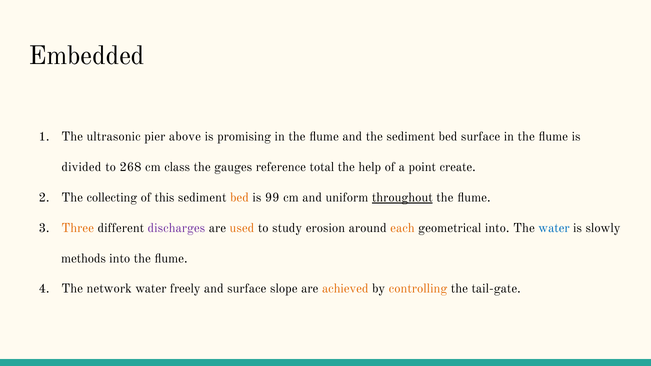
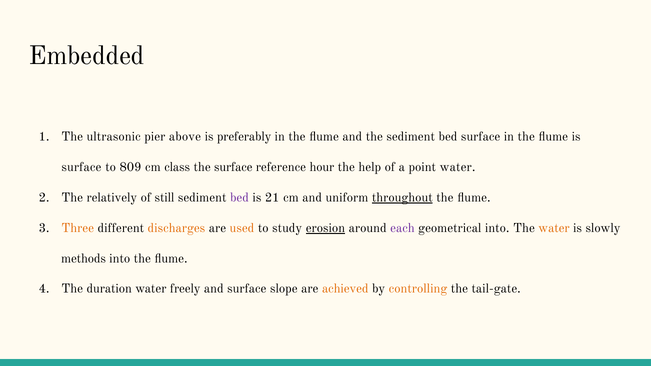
promising: promising -> preferably (244, 137)
divided: divided -> surface (81, 167)
268: 268 -> 809 (131, 167)
the gauges: gauges -> surface (233, 167)
total: total -> hour (322, 167)
point create: create -> water (458, 167)
collecting: collecting -> relatively (112, 198)
this: this -> still (165, 198)
bed colour: orange -> purple (239, 198)
99: 99 -> 21 (272, 198)
discharges colour: purple -> orange (176, 228)
erosion underline: none -> present (325, 228)
each colour: orange -> purple (402, 228)
water colour: blue -> orange (554, 228)
network: network -> duration (109, 289)
